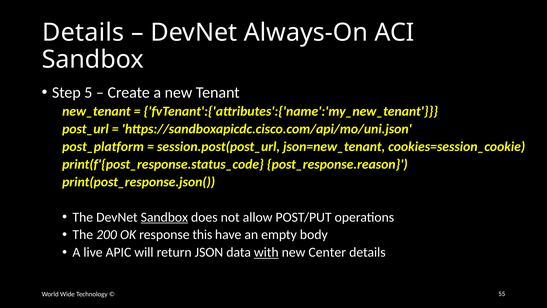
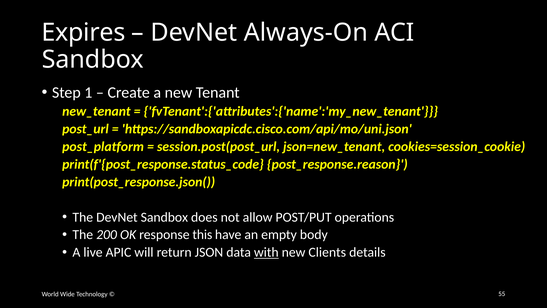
Details: Details -> Expires (83, 32)
5: 5 -> 1 (88, 92)
Sandbox underline: present -> none (164, 217)
Center: Center -> Clients (327, 252)
